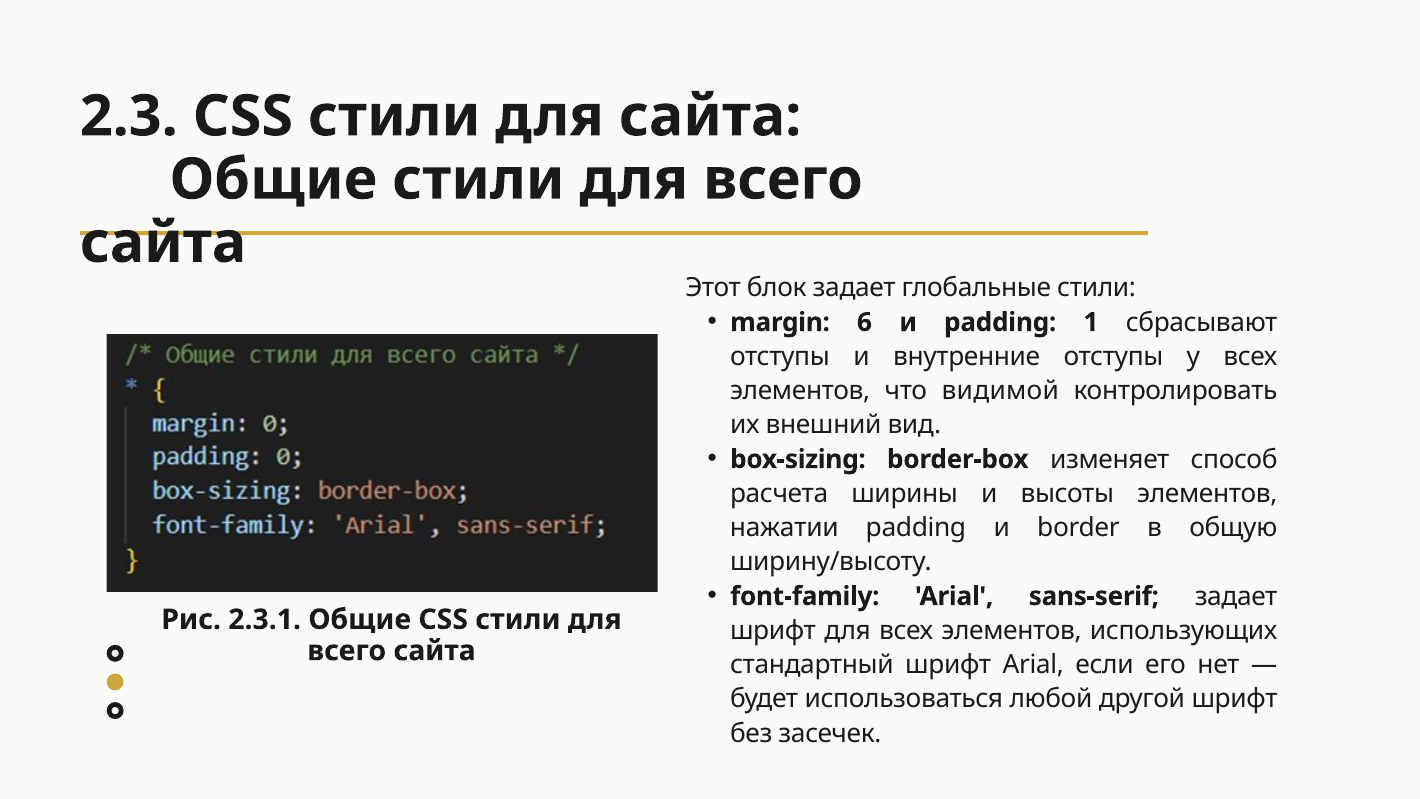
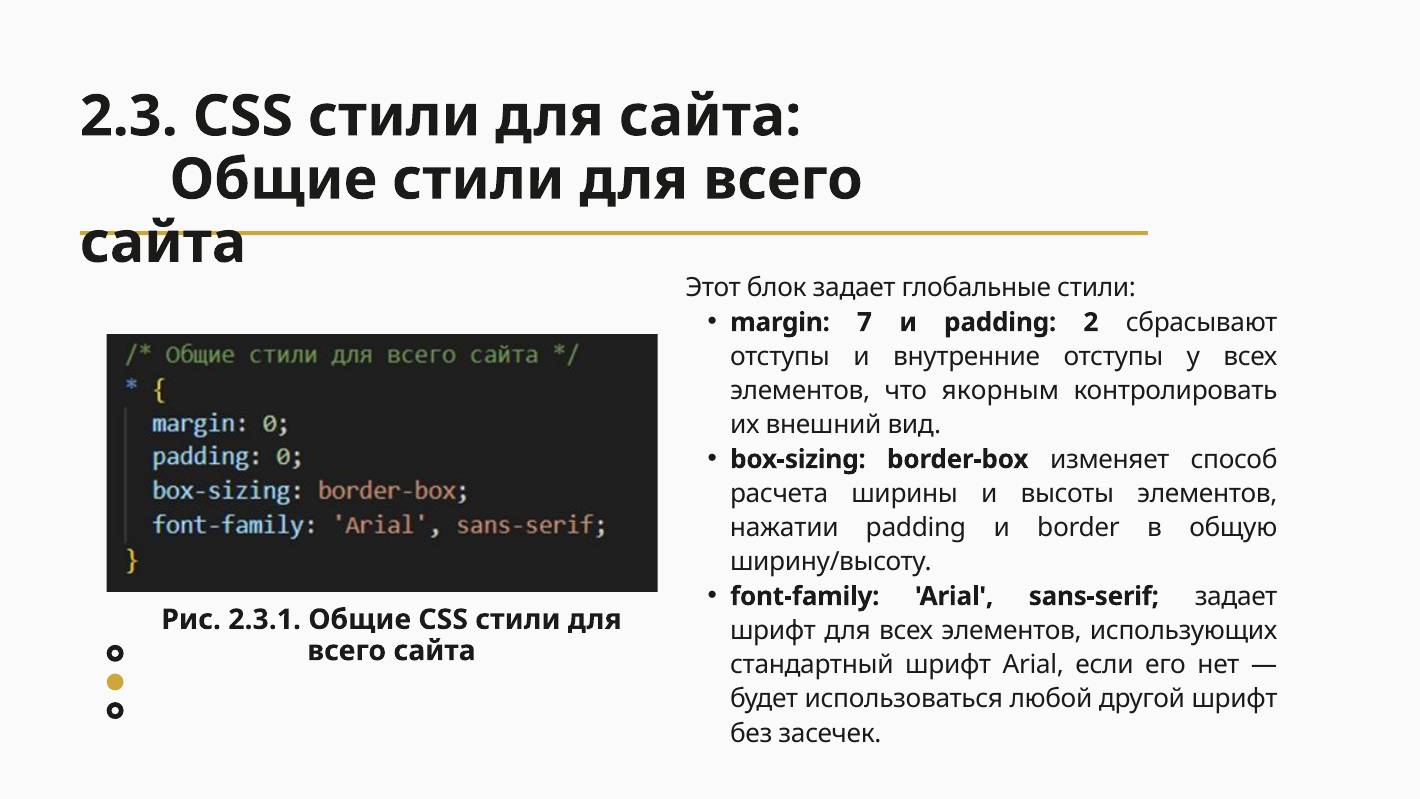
6: 6 -> 7 (864, 322)
1: 1 -> 2 (1091, 322)
видимой: видимой -> якорным (1000, 391)
